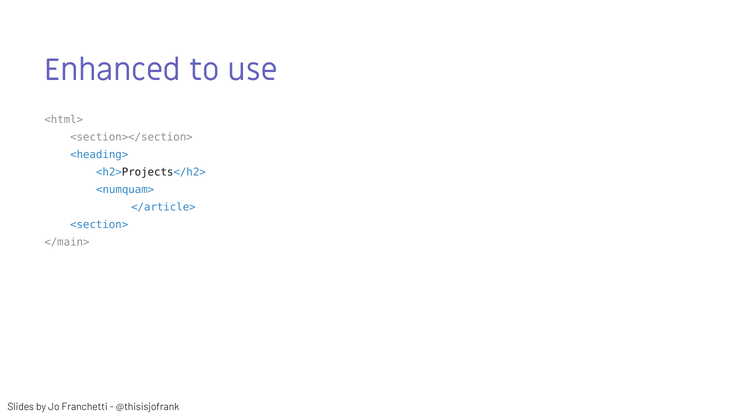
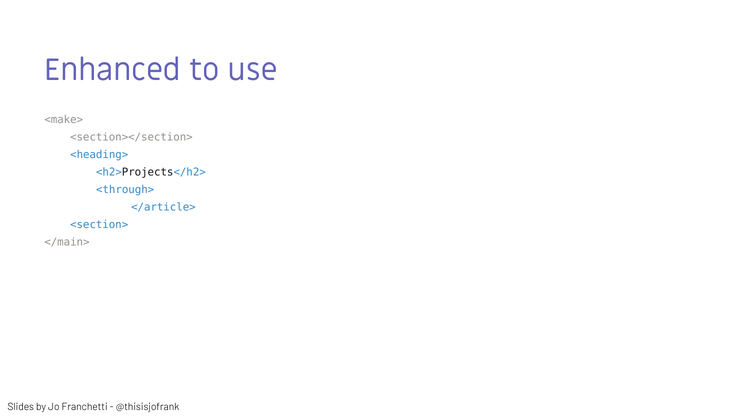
<html>: <html> -> <make> (64, 119)
<numquam>: <numquam> -> <through> (125, 189)
